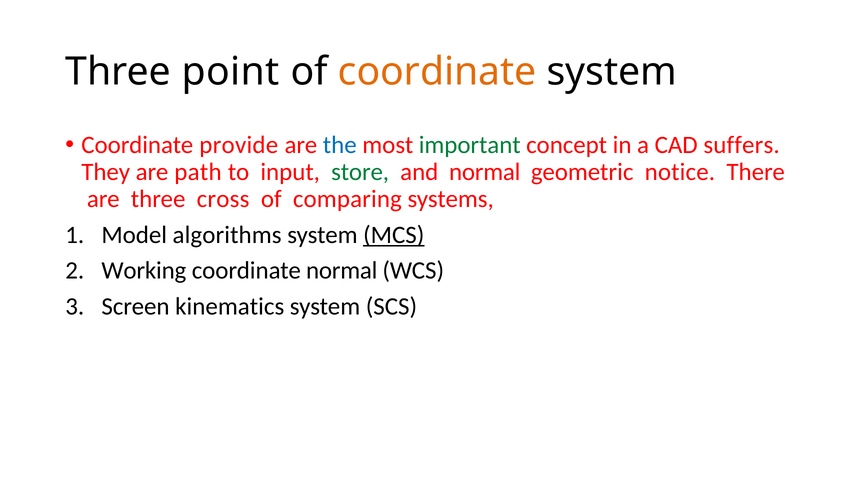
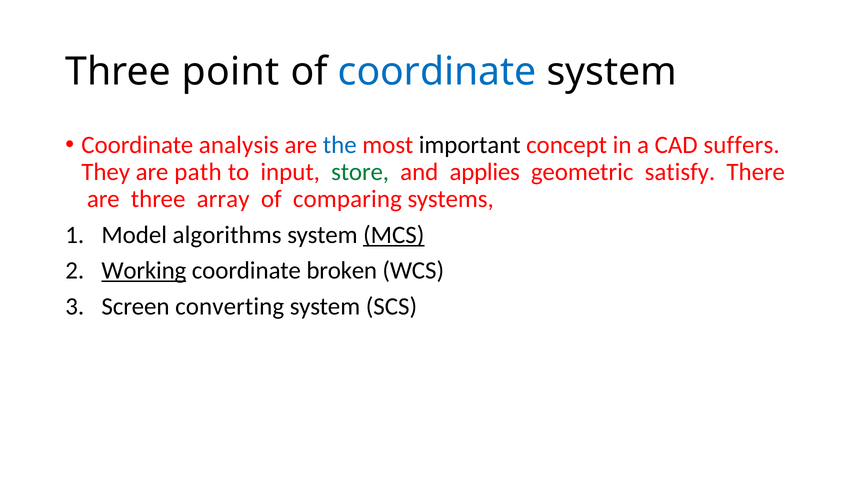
coordinate colour: orange -> blue (437, 72)
provide: provide -> analysis (239, 145)
important colour: green -> black (470, 145)
and normal: normal -> applies (485, 172)
notice: notice -> satisfy (680, 172)
cross: cross -> array (223, 199)
Working underline: none -> present (144, 270)
coordinate normal: normal -> broken (342, 270)
kinematics: kinematics -> converting (230, 306)
